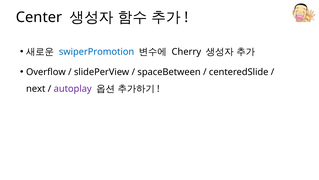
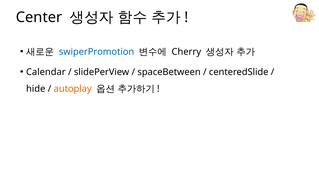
Overflow: Overflow -> Calendar (46, 72)
next: next -> hide (36, 88)
autoplay colour: purple -> orange (73, 88)
